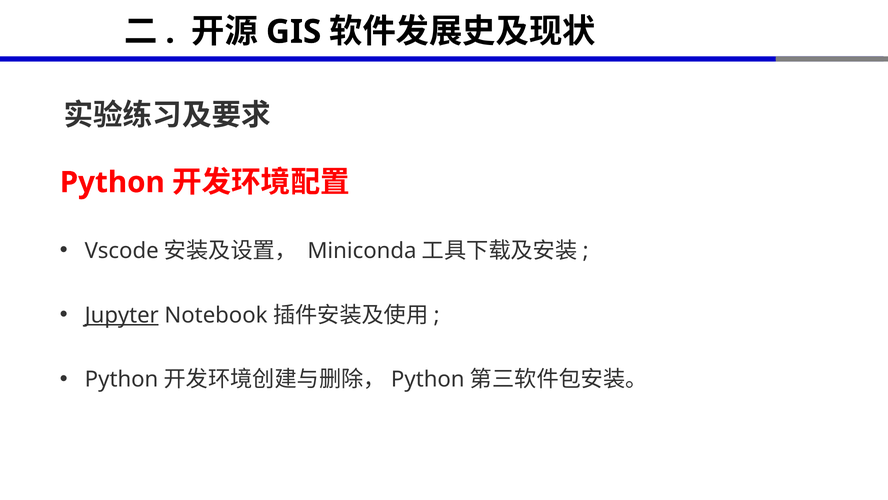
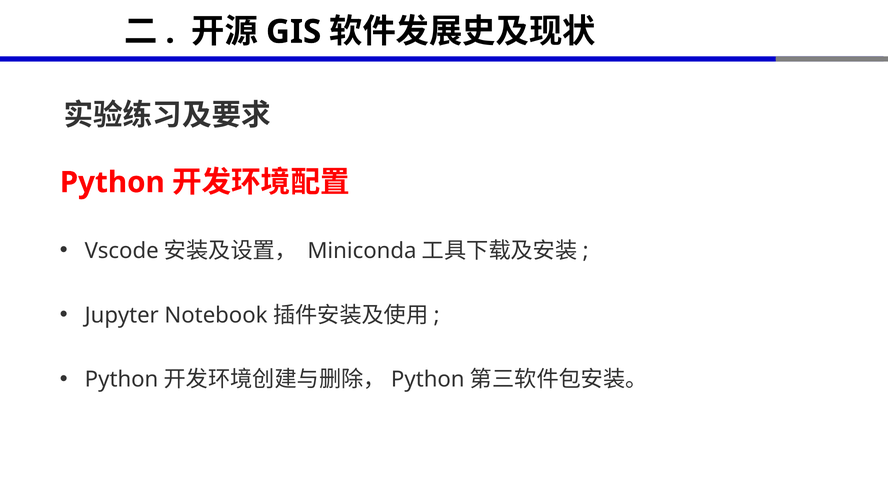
Jupyter underline: present -> none (122, 315)
